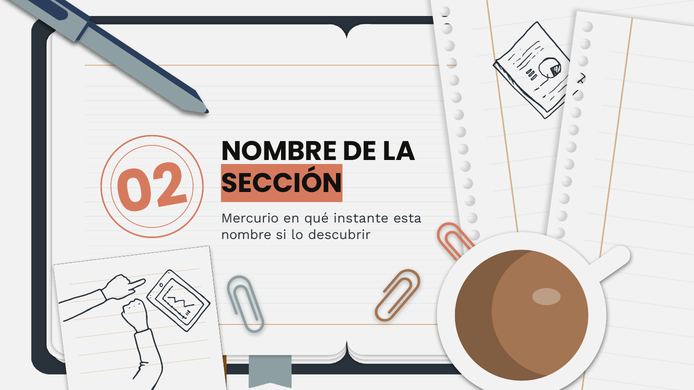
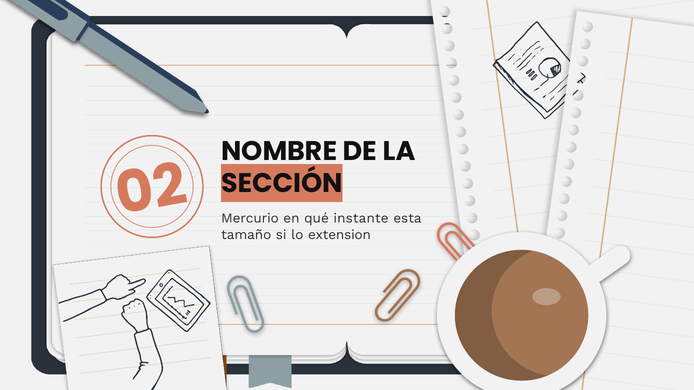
nombre: nombre -> tamaño (246, 235)
descubrir: descubrir -> extension (339, 235)
